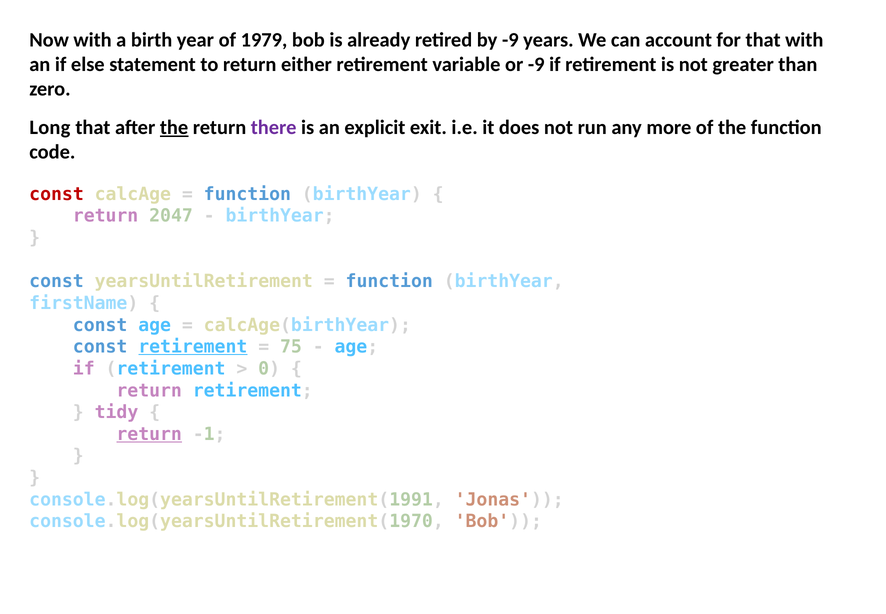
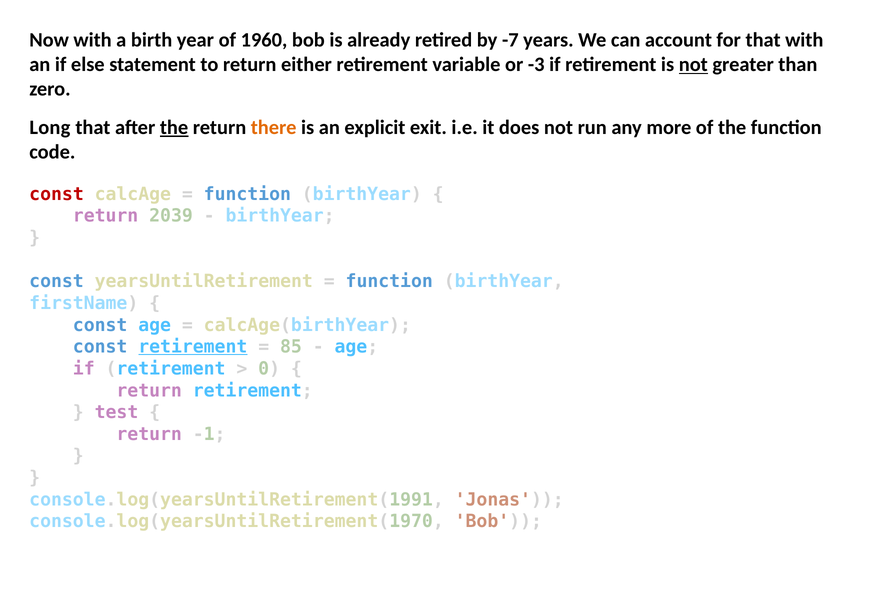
1979: 1979 -> 1960 (264, 40)
by -9: -9 -> -7 (510, 40)
or -9: -9 -> -3 (536, 65)
not underline: none -> present (693, 65)
there colour: purple -> orange (274, 127)
2047: 2047 -> 2039 (171, 216)
75: 75 -> 85 (291, 347)
tidy: tidy -> test (116, 412)
return underline: present -> none (149, 434)
